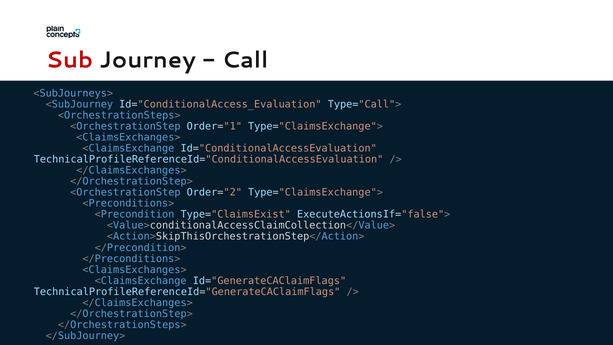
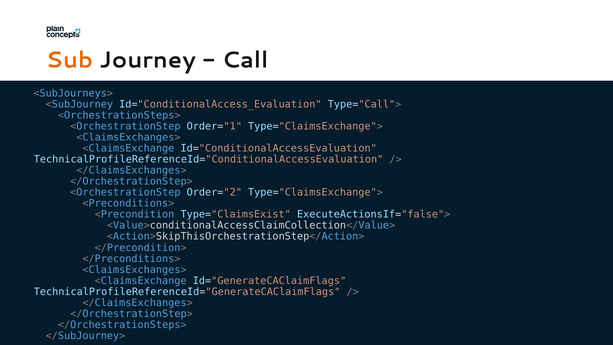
Sub colour: red -> orange (69, 60)
